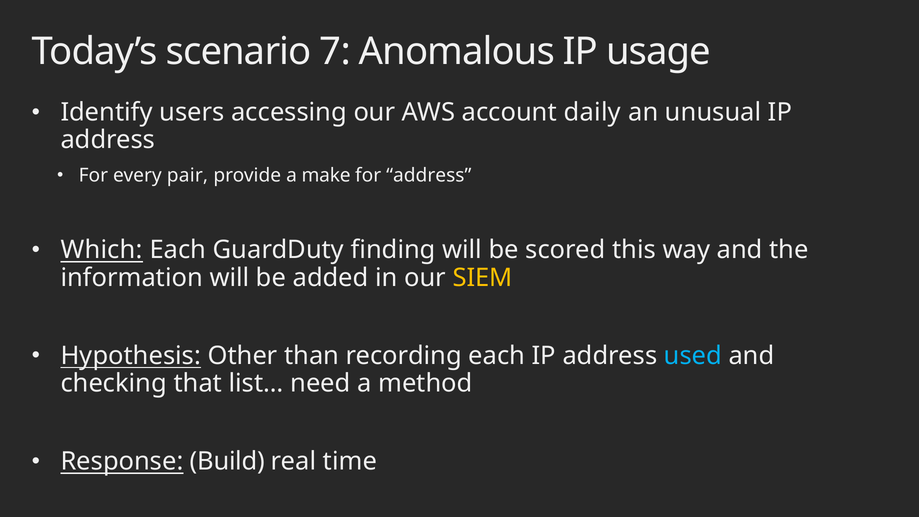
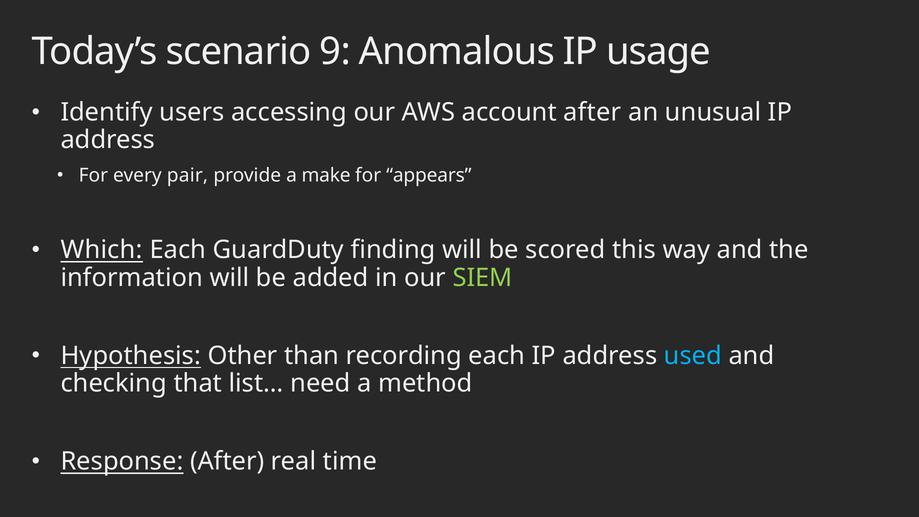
7: 7 -> 9 (335, 51)
account daily: daily -> after (592, 112)
for address: address -> appears (429, 175)
SIEM colour: yellow -> light green (483, 278)
Response Build: Build -> After (227, 461)
